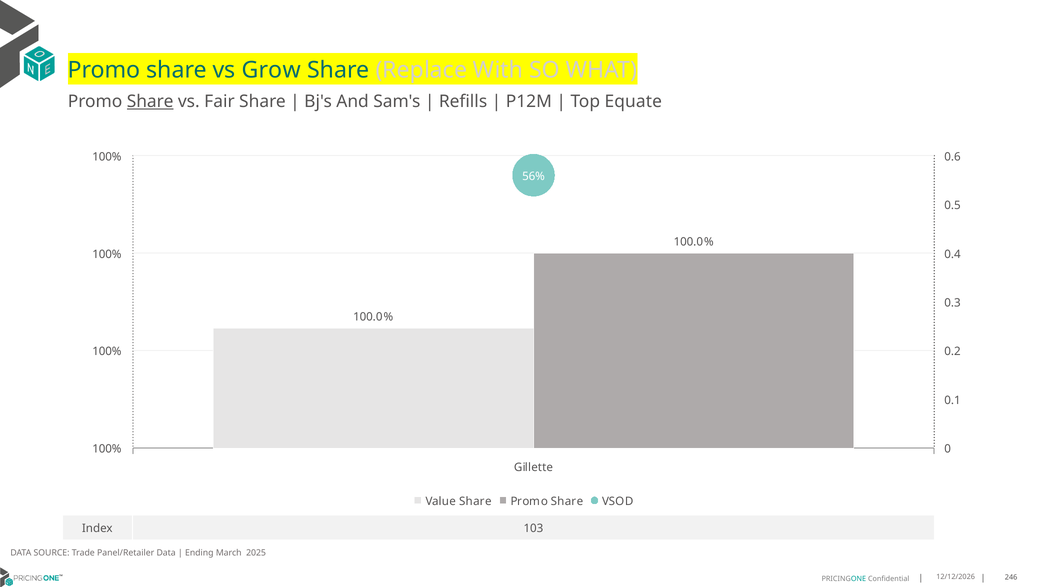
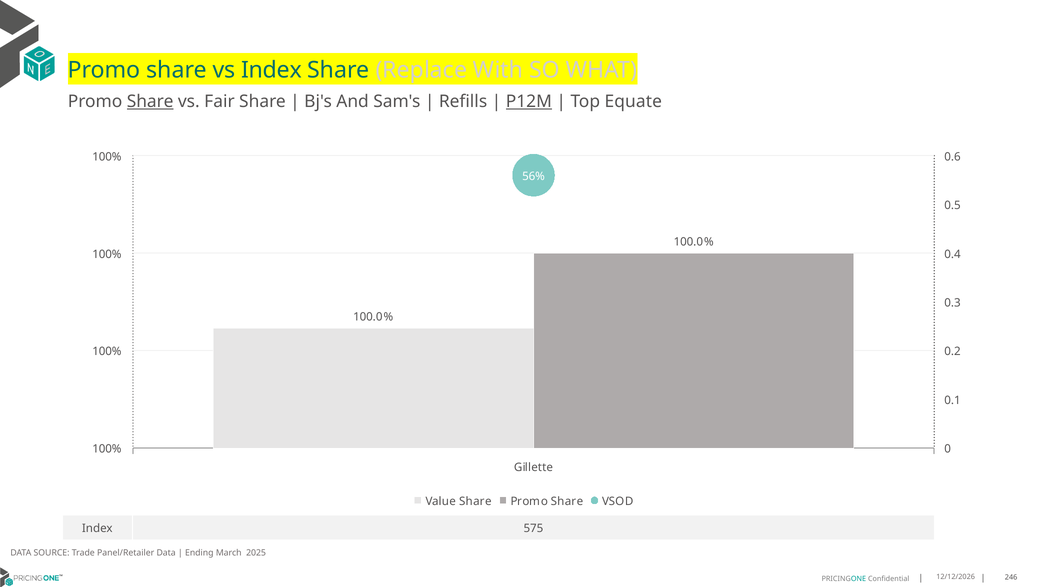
vs Grow: Grow -> Index (271, 70)
P12M underline: none -> present (529, 102)
103: 103 -> 575 (533, 528)
